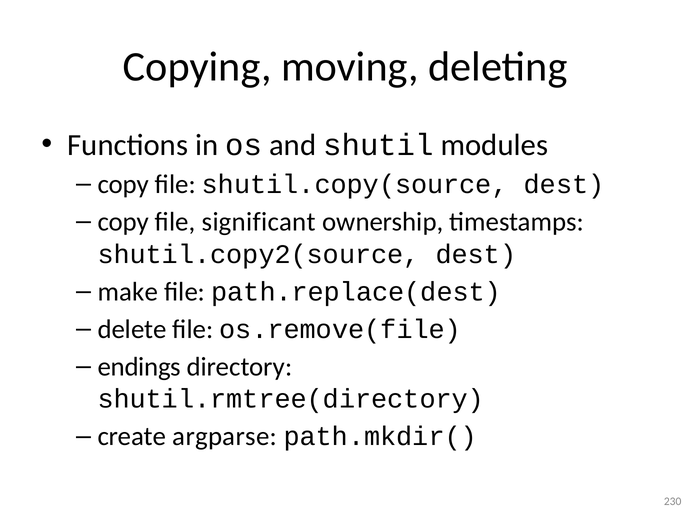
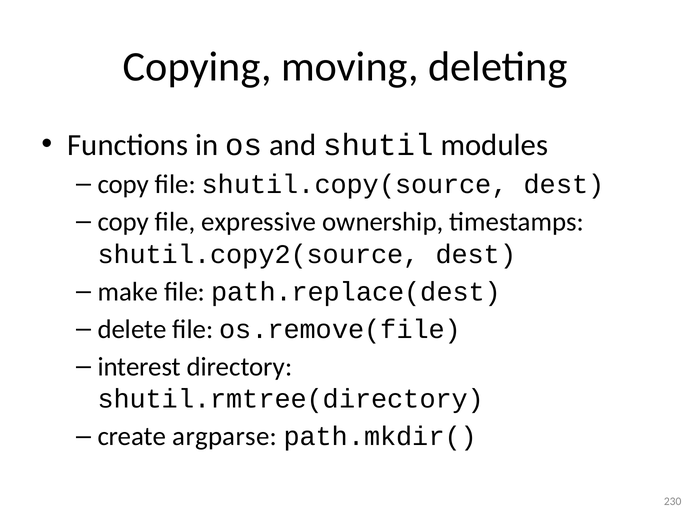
significant: significant -> expressive (259, 222)
endings: endings -> interest (139, 367)
